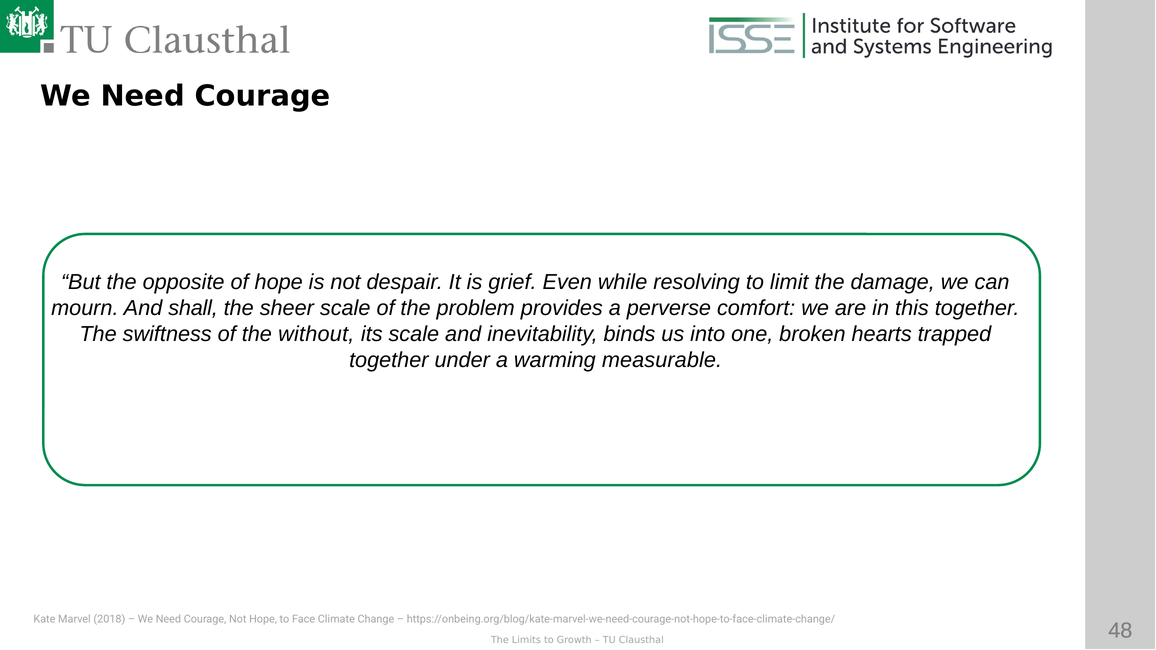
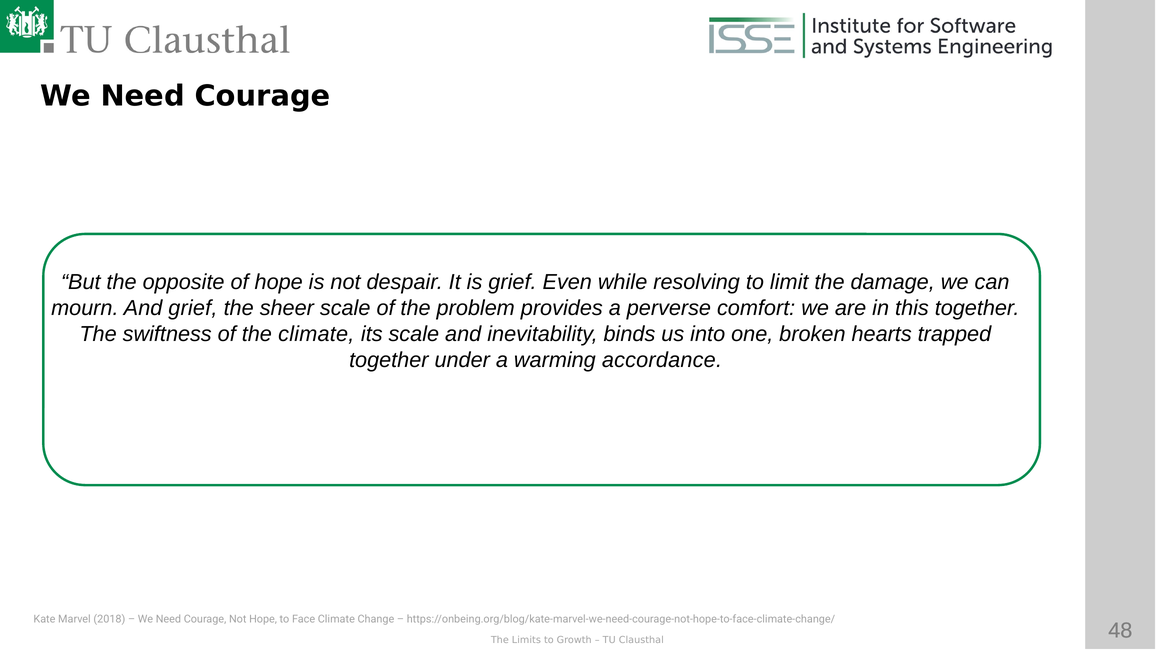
And shall: shall -> grief (193, 308)
the without: without -> climate (316, 334)
measurable: measurable -> accordance (662, 360)
